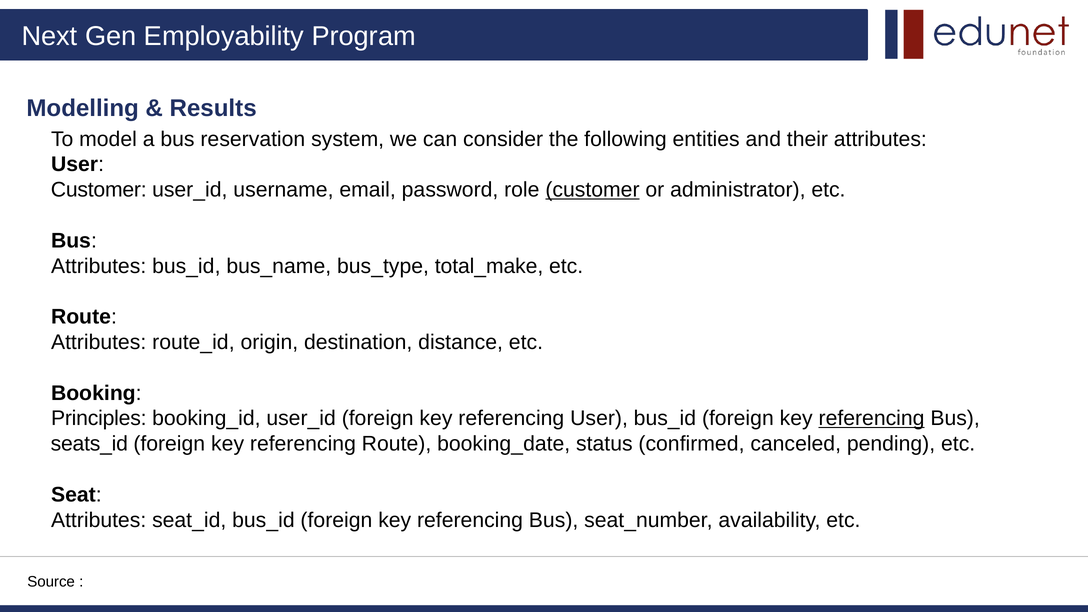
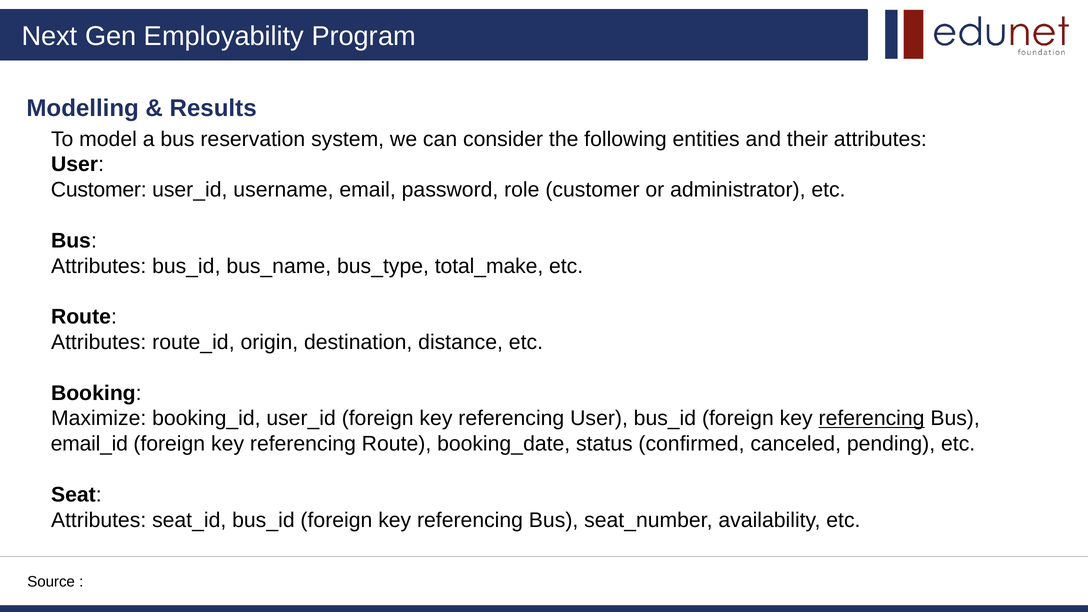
customer underline: present -> none (592, 190)
Principles: Principles -> Maximize (99, 418)
seats_id: seats_id -> email_id (89, 444)
